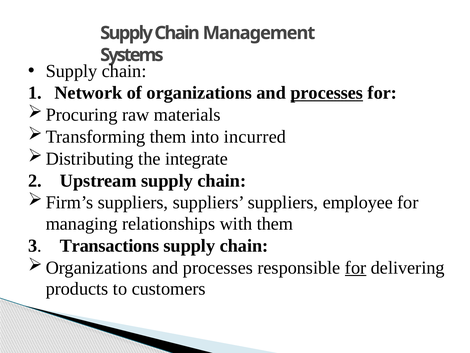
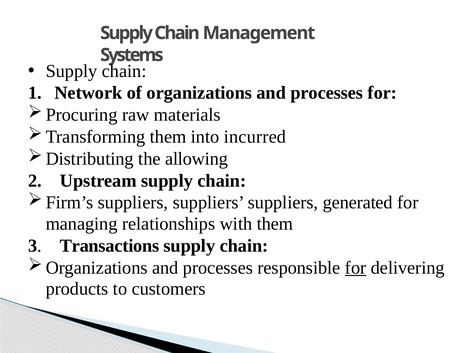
processes underline: present -> none (327, 93)
integrate: integrate -> allowing (197, 158)
employee: employee -> generated (358, 202)
